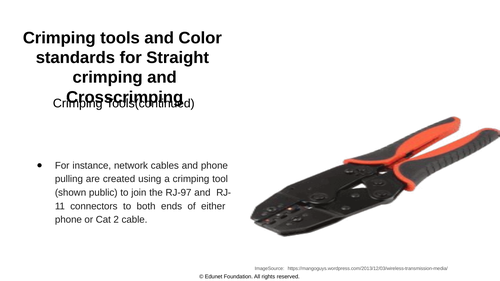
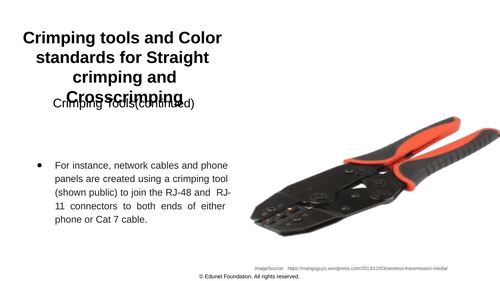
pulling: pulling -> panels (69, 179)
RJ-97: RJ-97 -> RJ-48 (179, 193)
2: 2 -> 7 (116, 220)
